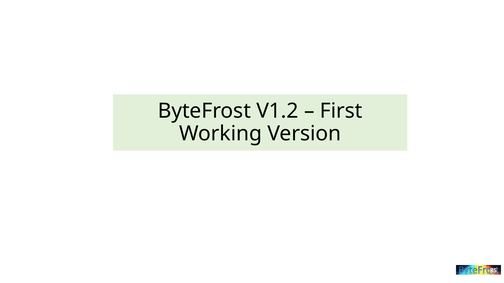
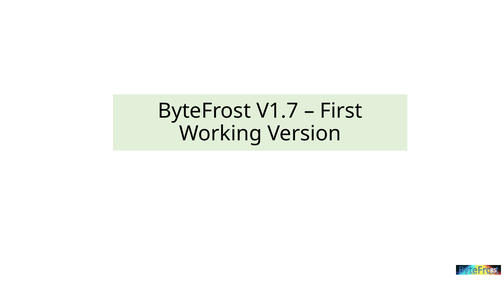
V1.2: V1.2 -> V1.7 (277, 111)
